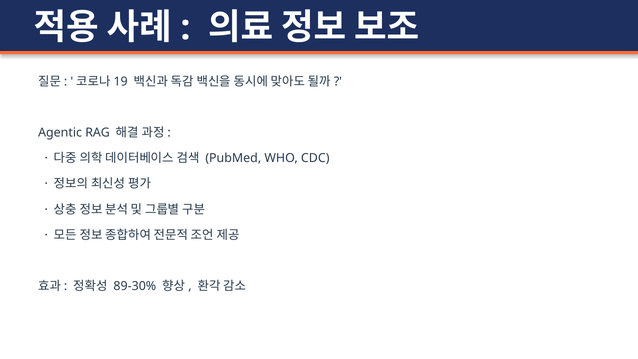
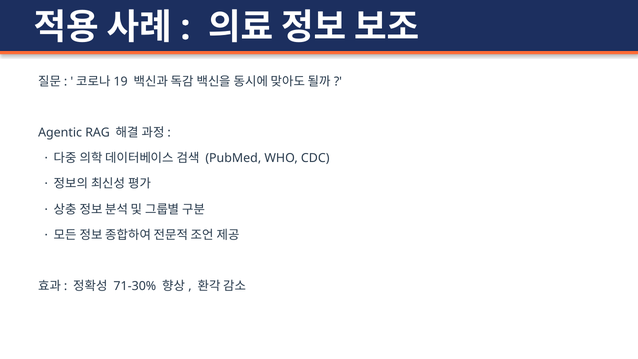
89-30%: 89-30% -> 71-30% (135, 286)
